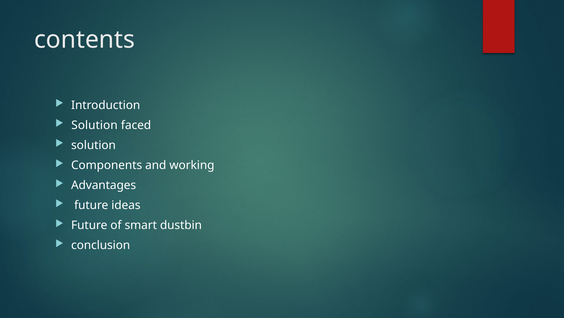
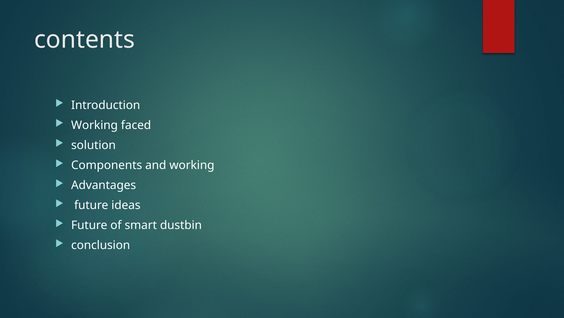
Solution: Solution -> Working (95, 125)
